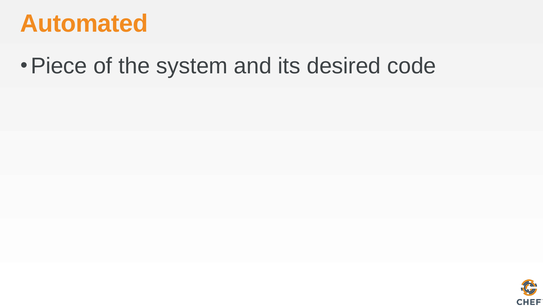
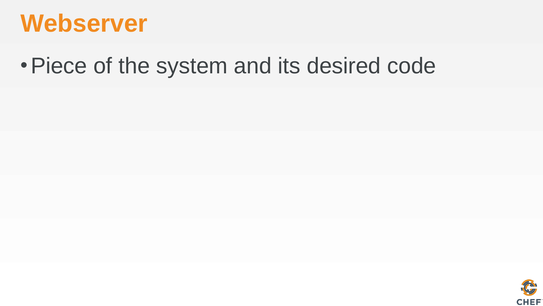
Automated: Automated -> Webserver (84, 23)
